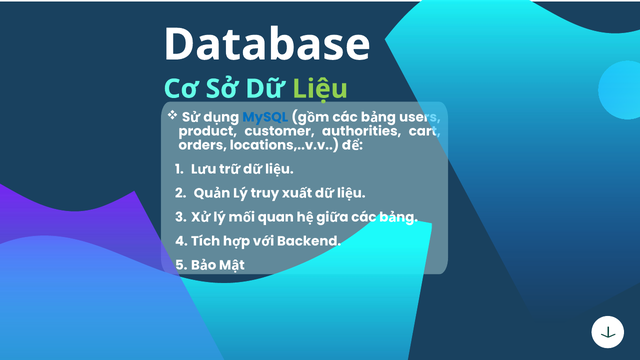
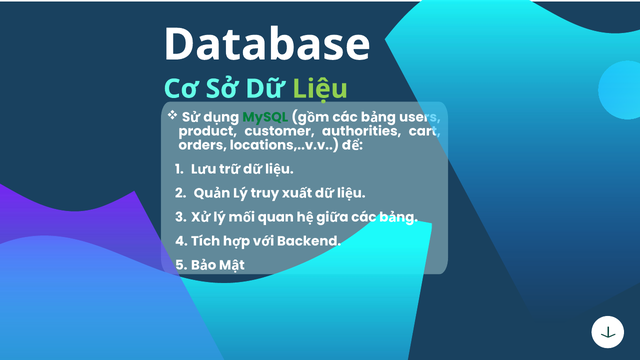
MySQL colour: blue -> green (265, 118)
